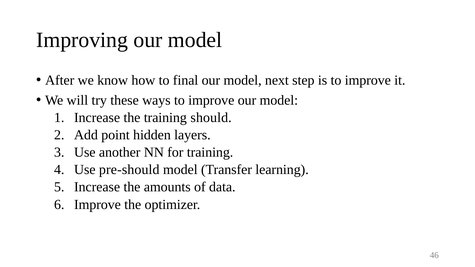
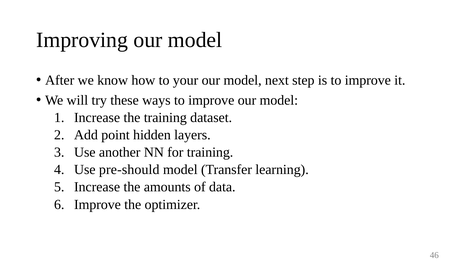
final: final -> your (186, 80)
should: should -> dataset (211, 118)
